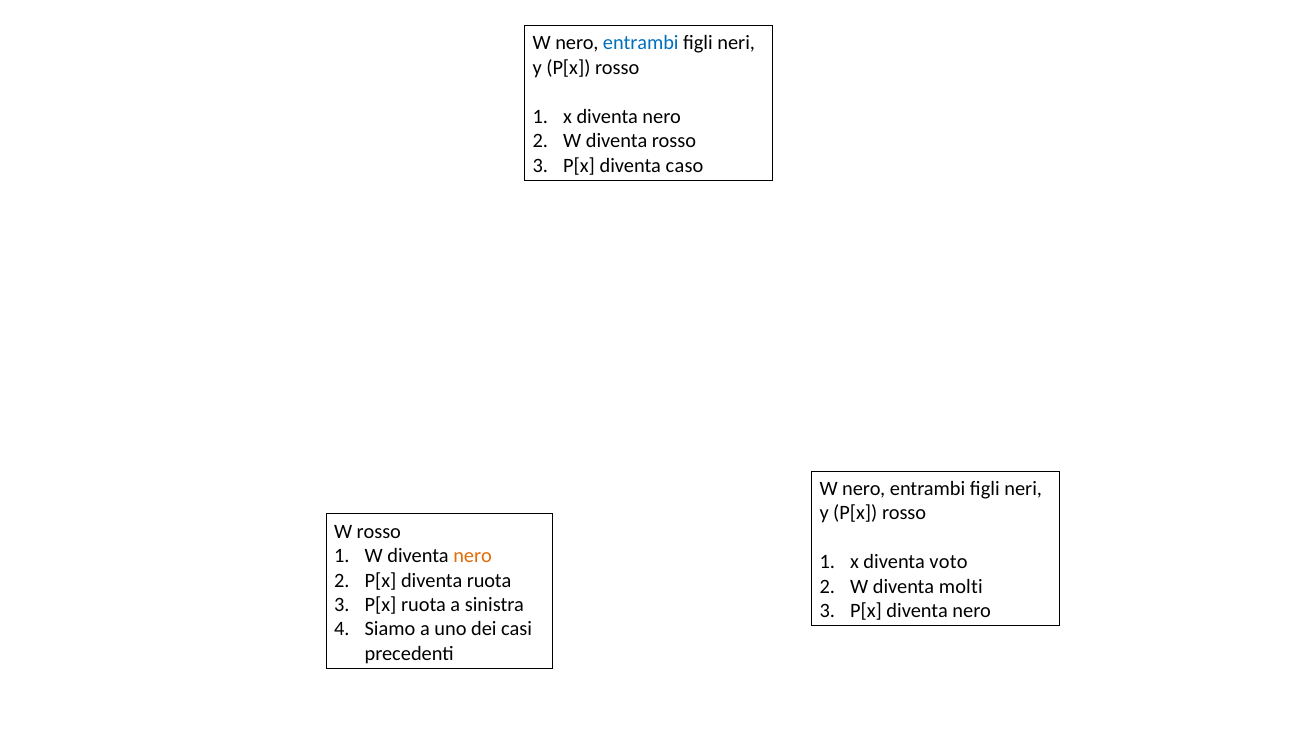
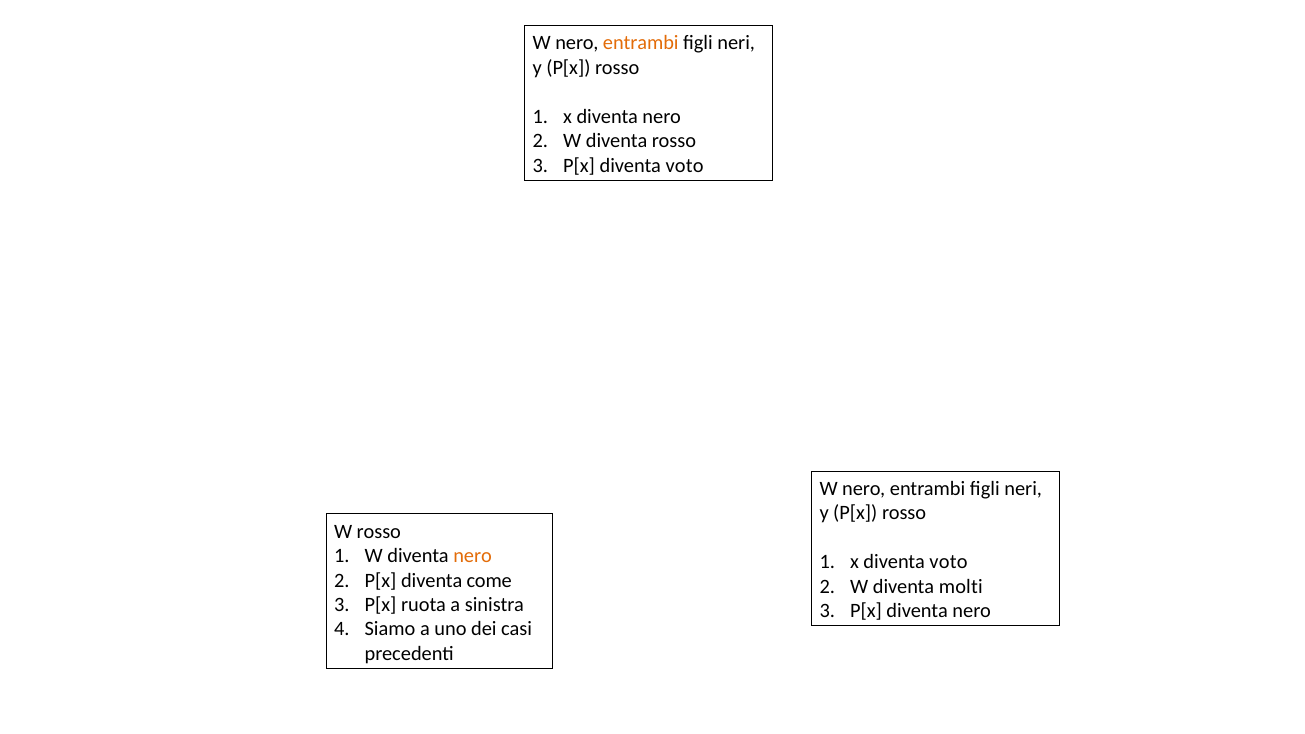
entrambi colour: blue -> orange (641, 43)
P[x diventa caso: caso -> voto (685, 165)
diventa ruota: ruota -> come (489, 580)
